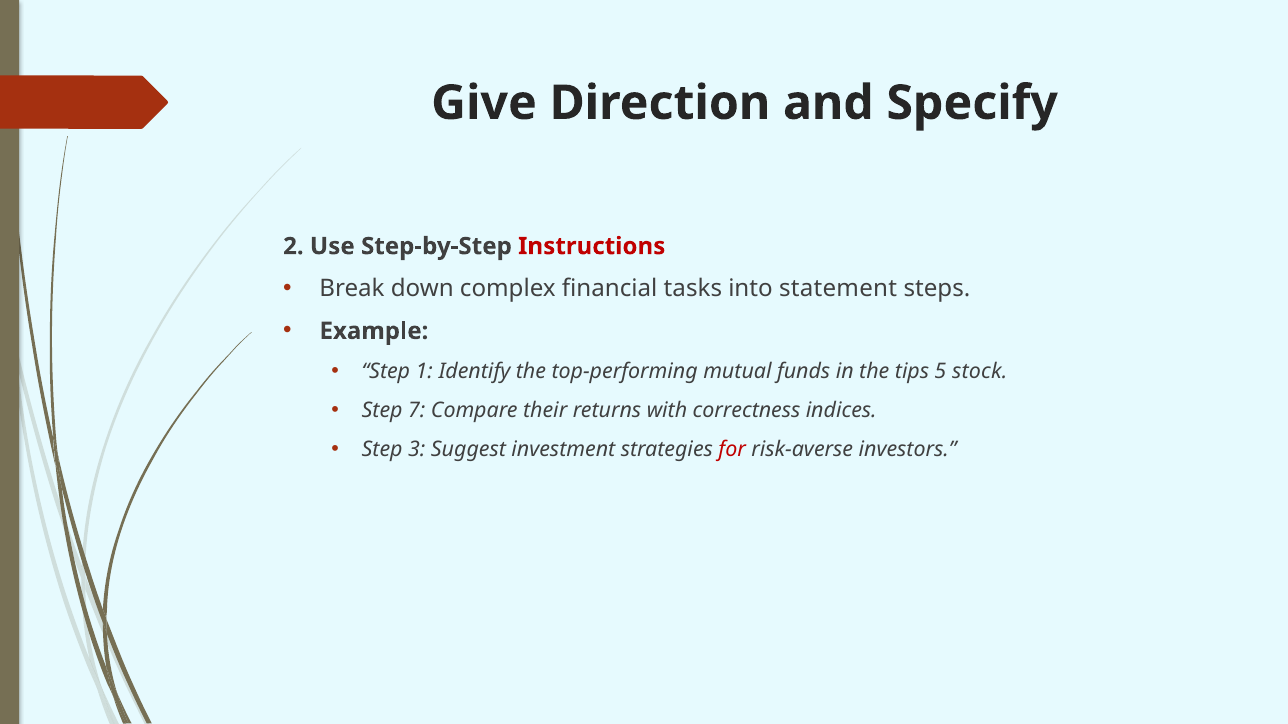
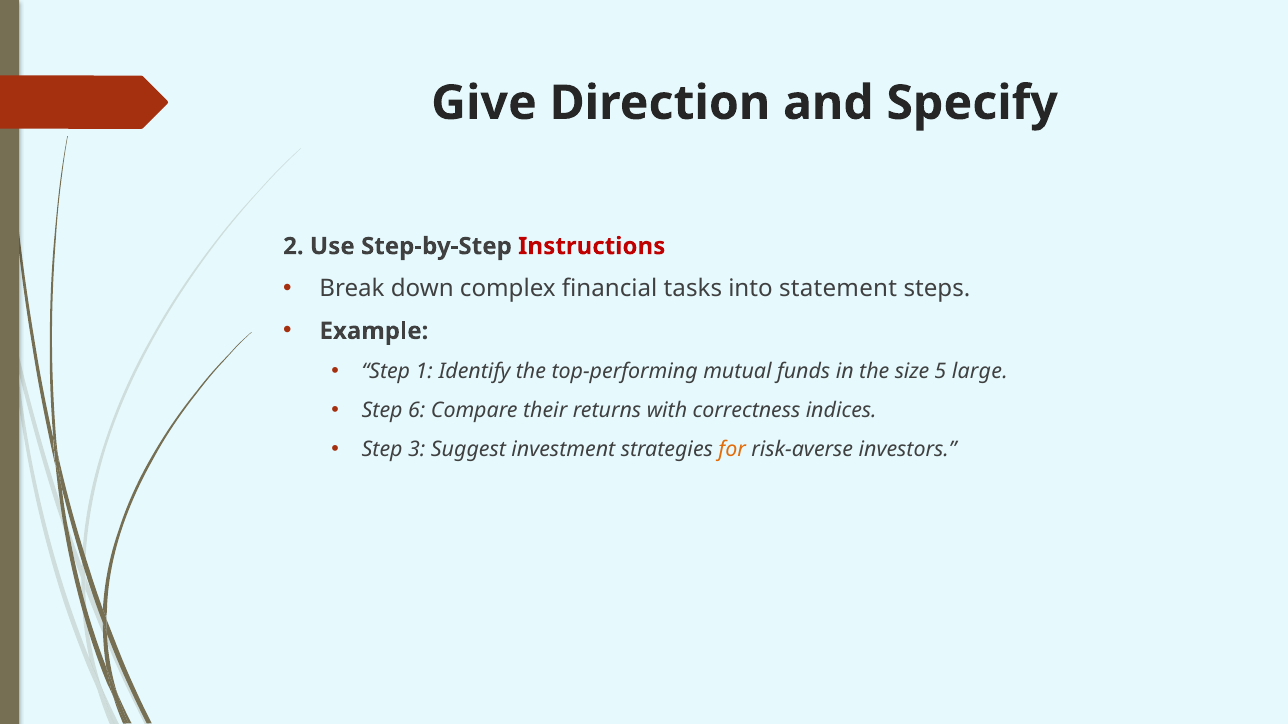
tips: tips -> size (912, 372)
stock: stock -> large (980, 372)
7: 7 -> 6 (417, 411)
for colour: red -> orange (732, 450)
